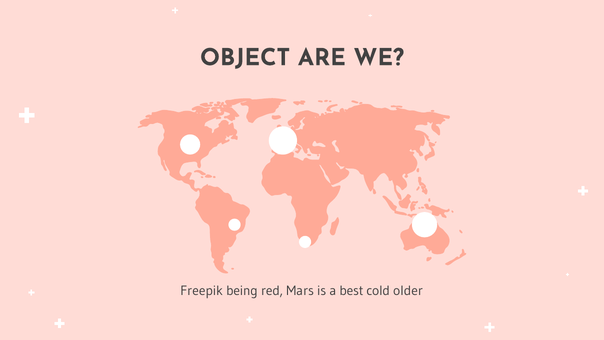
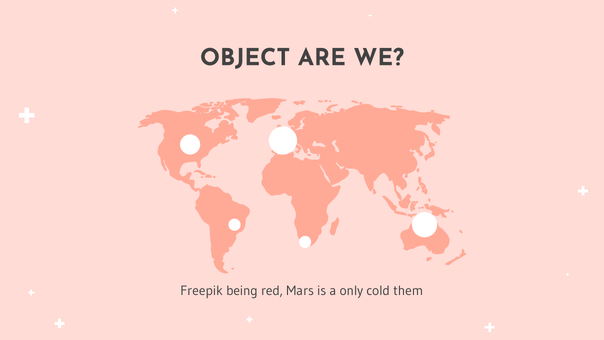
best: best -> only (351, 290)
older: older -> them (408, 290)
